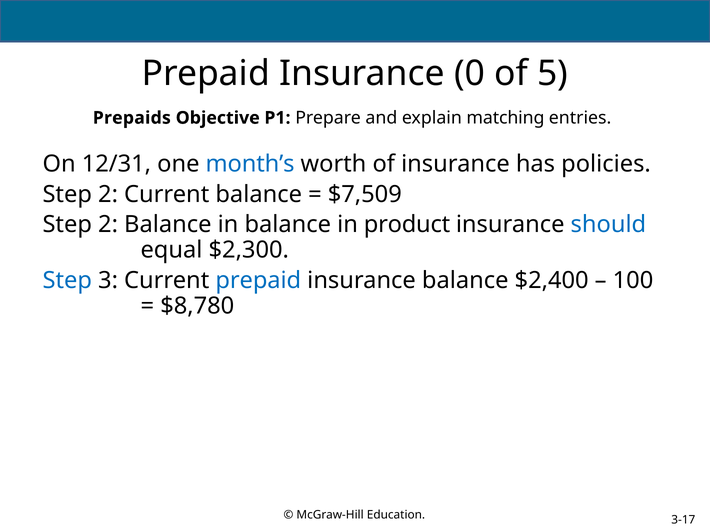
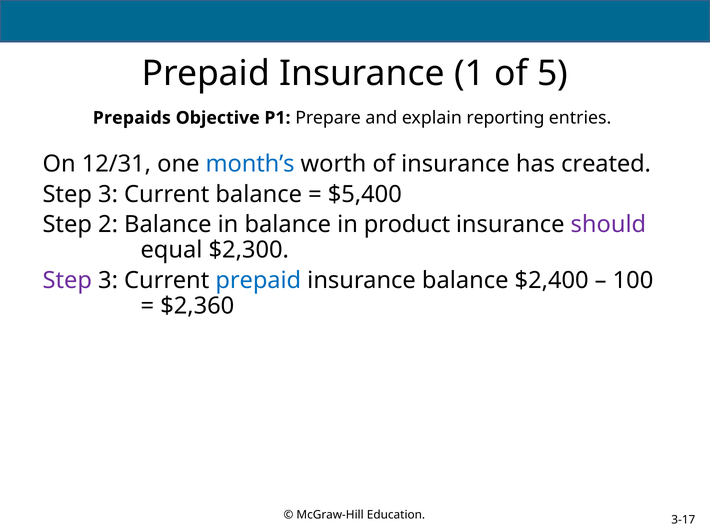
0: 0 -> 1 (470, 73)
matching: matching -> reporting (505, 118)
policies: policies -> created (606, 164)
2: 2 -> 3 (108, 194)
$7,509: $7,509 -> $5,400 (365, 194)
should colour: blue -> purple (608, 225)
Step colour: blue -> purple (67, 280)
$8,780: $8,780 -> $2,360 (197, 306)
